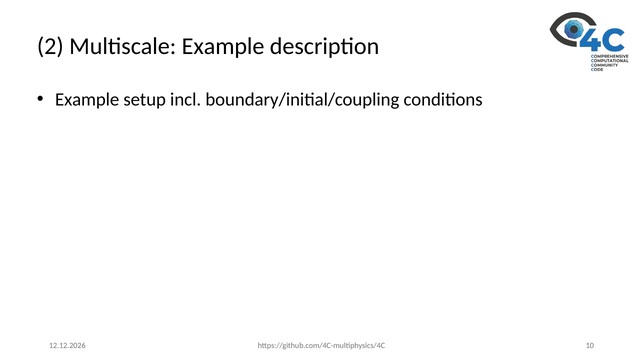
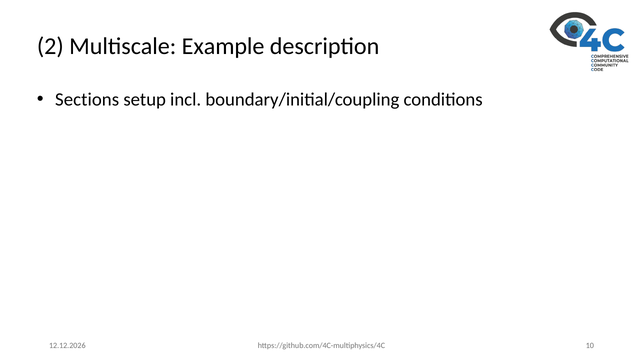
Example: Example -> Sections (87, 99)
